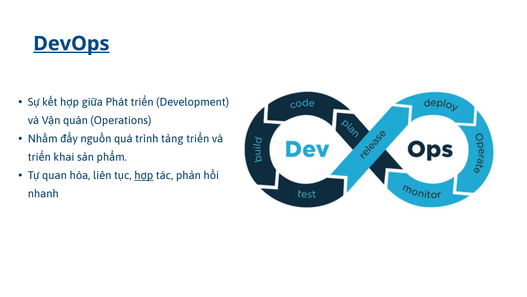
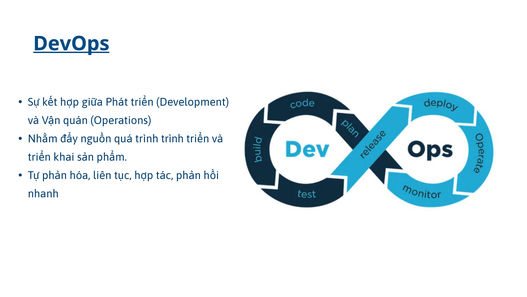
trình tảng: tảng -> trình (172, 139)
Tự quan: quan -> phản (54, 175)
hợp underline: present -> none (144, 175)
